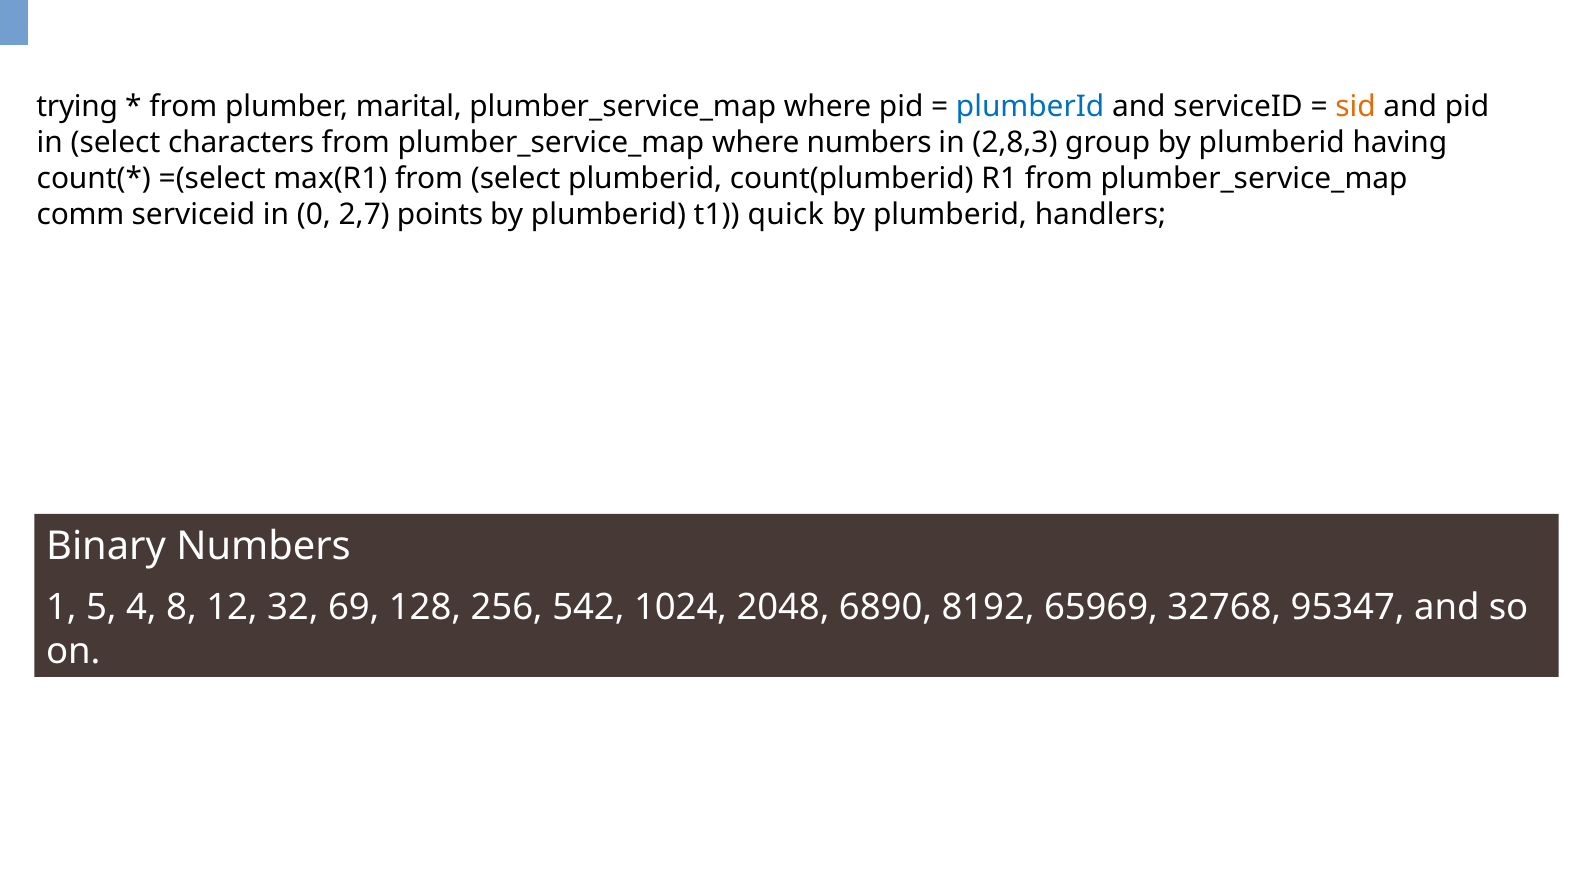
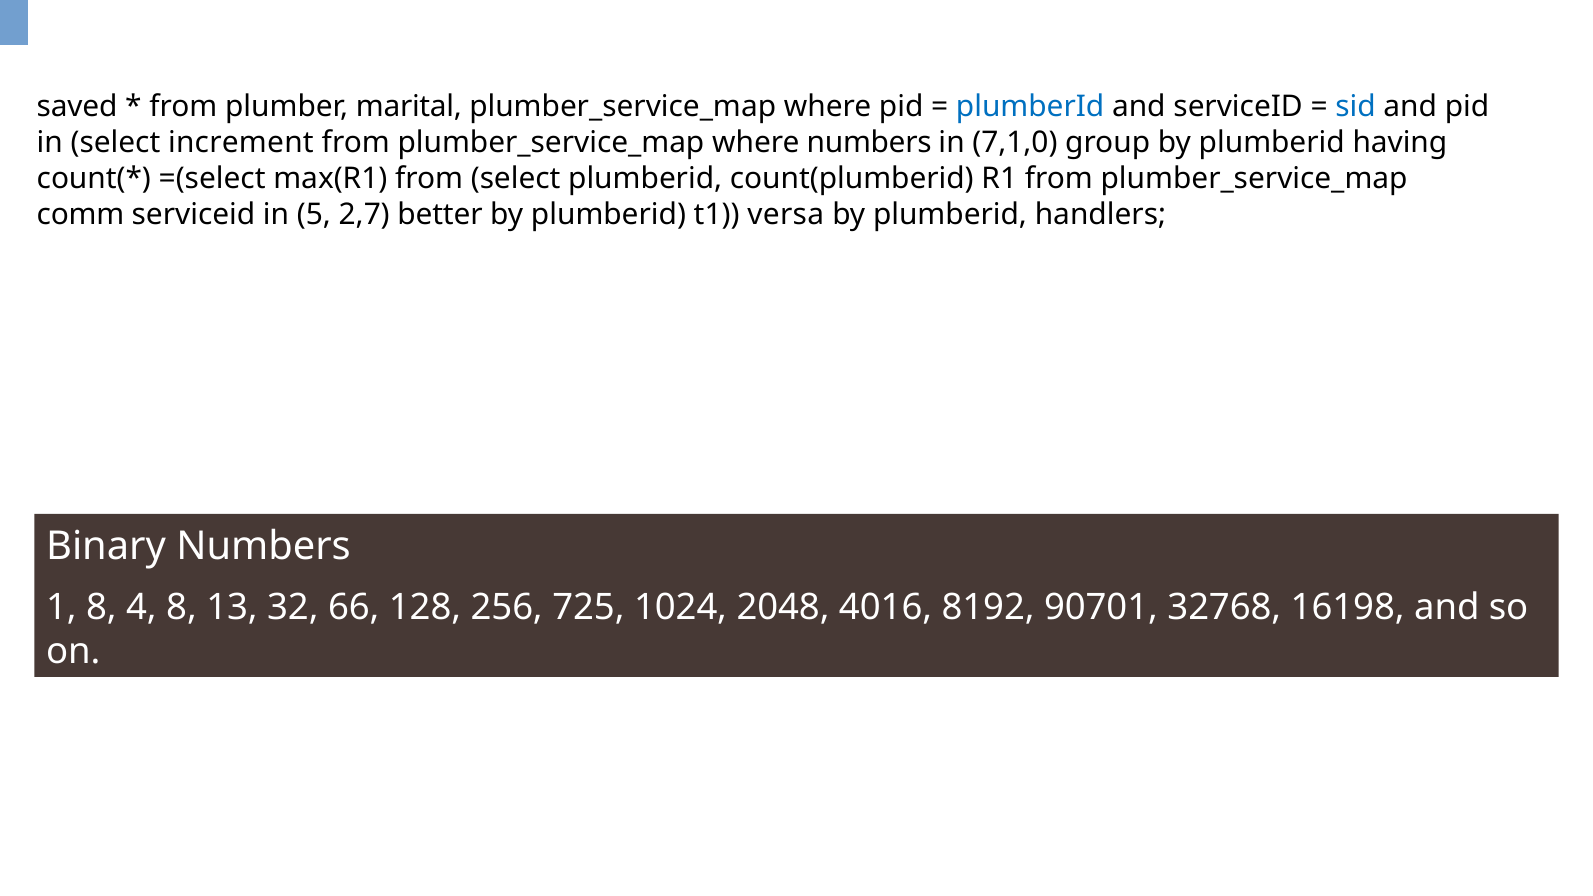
trying: trying -> saved (77, 107)
sid colour: orange -> blue (1356, 107)
characters: characters -> increment (241, 143)
2,8,3: 2,8,3 -> 7,1,0 (1015, 143)
0: 0 -> 5 (314, 214)
points: points -> better (440, 214)
quick: quick -> versa (786, 214)
1 5: 5 -> 8 (101, 608)
12: 12 -> 13 (232, 608)
69: 69 -> 66 (354, 608)
542: 542 -> 725 (588, 608)
6890: 6890 -> 4016 (886, 608)
65969: 65969 -> 90701 (1101, 608)
95347: 95347 -> 16198 (1348, 608)
